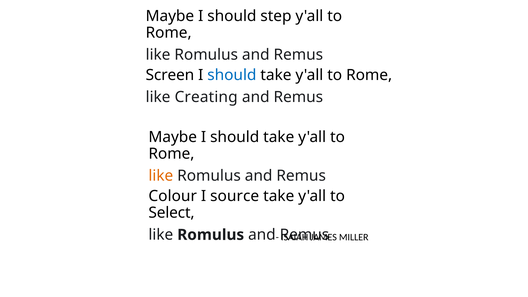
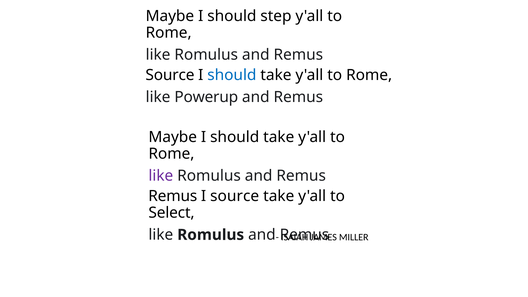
Screen: Screen -> Source (170, 75)
Creating: Creating -> Powerup (206, 97)
like colour: orange -> purple (161, 176)
Colour: Colour -> Remus (173, 196)
